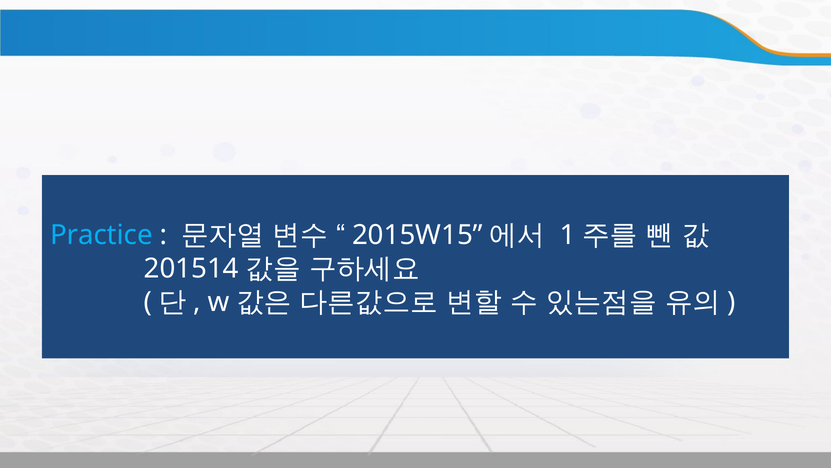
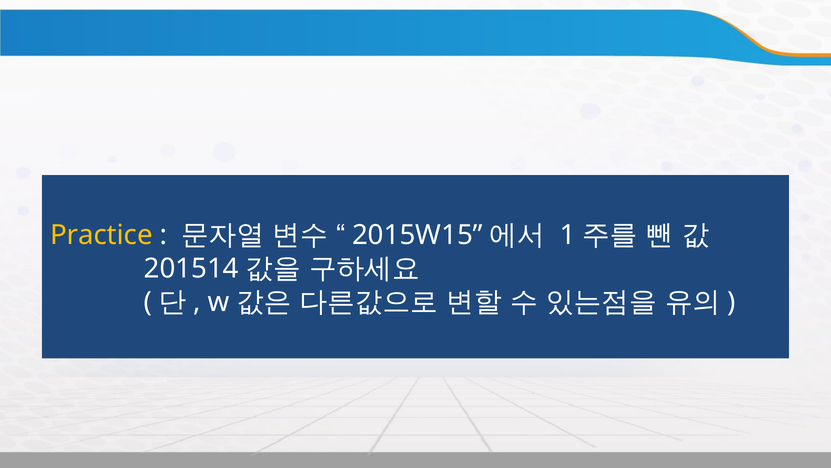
Practice colour: light blue -> yellow (101, 235)
